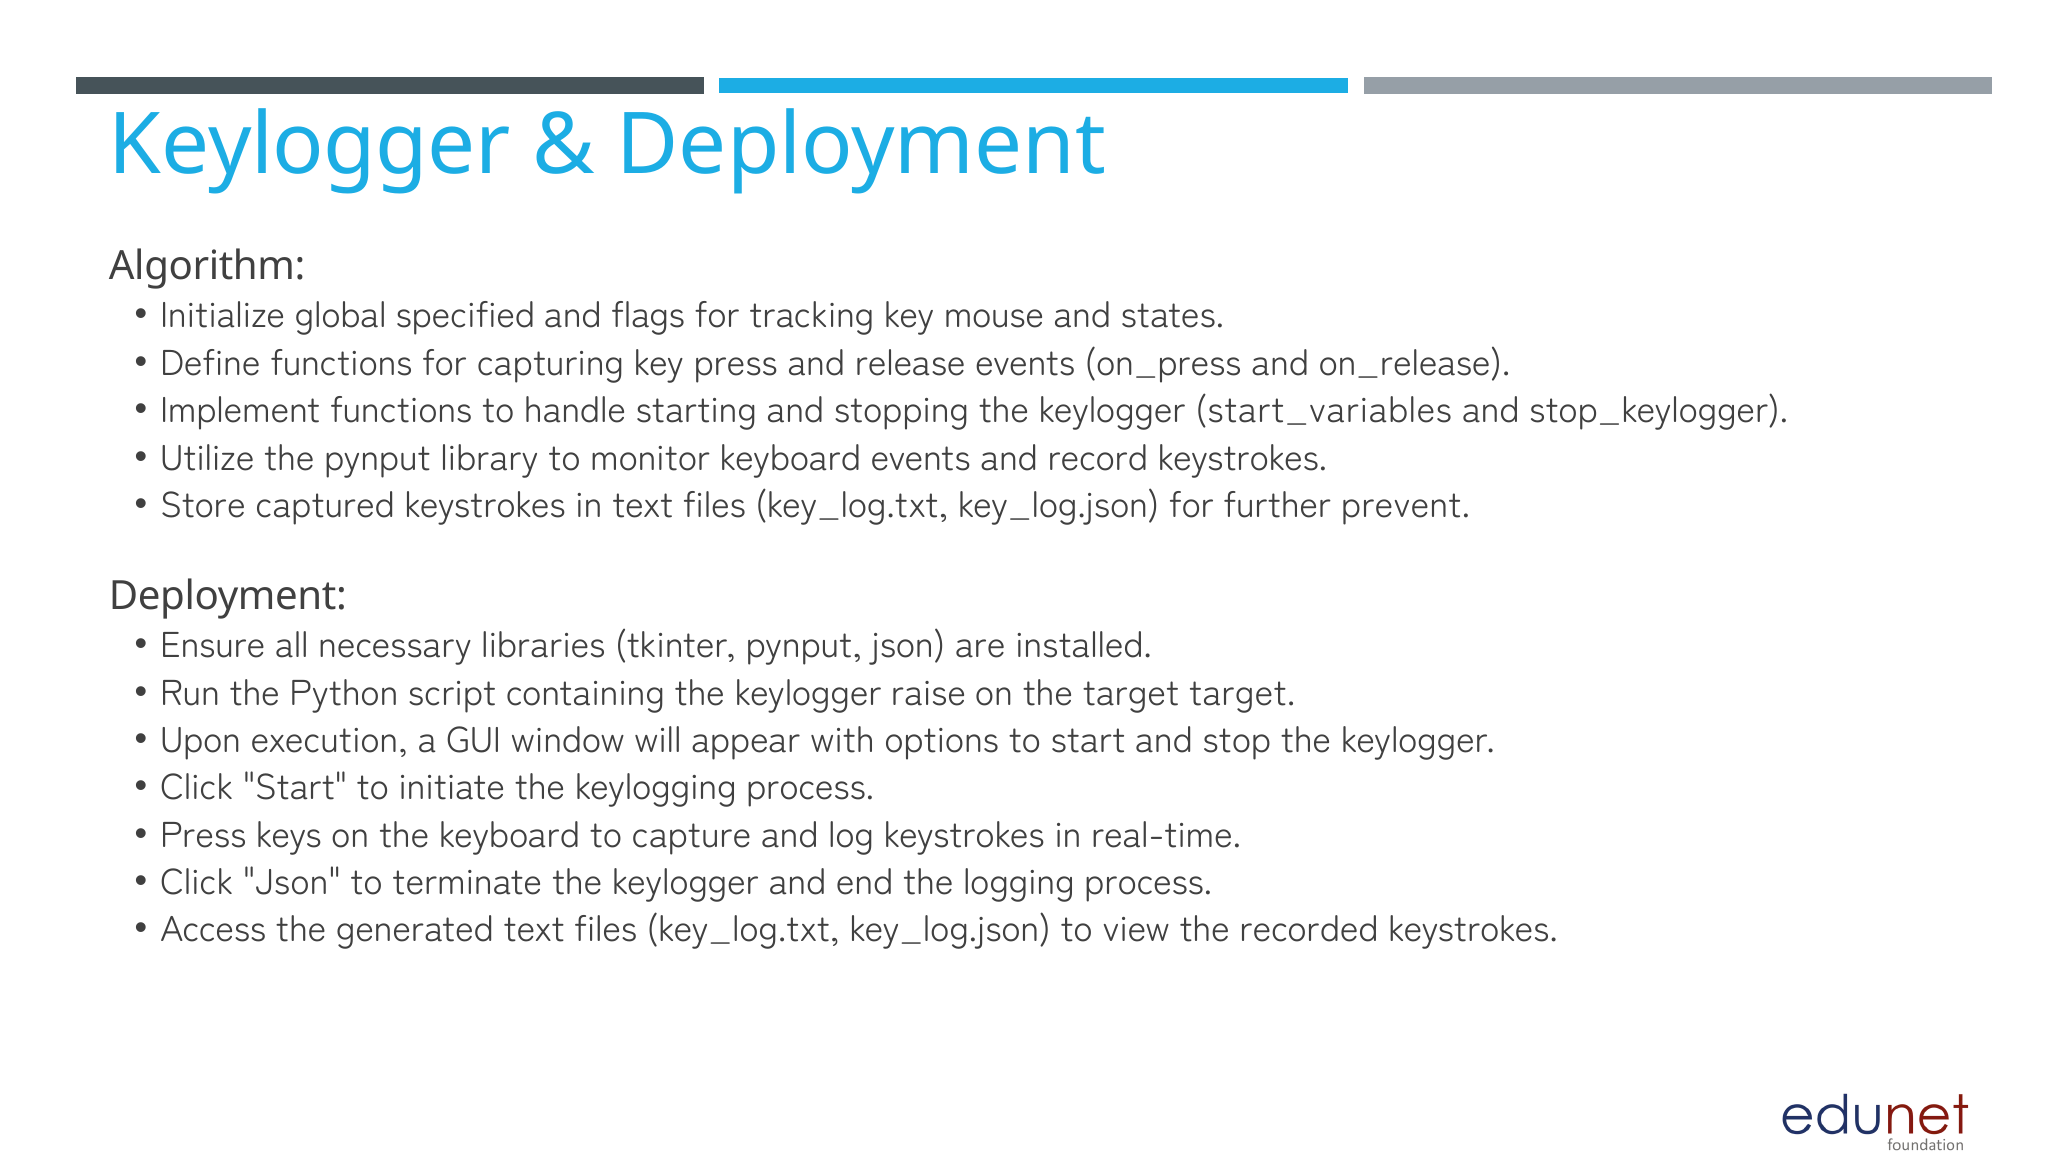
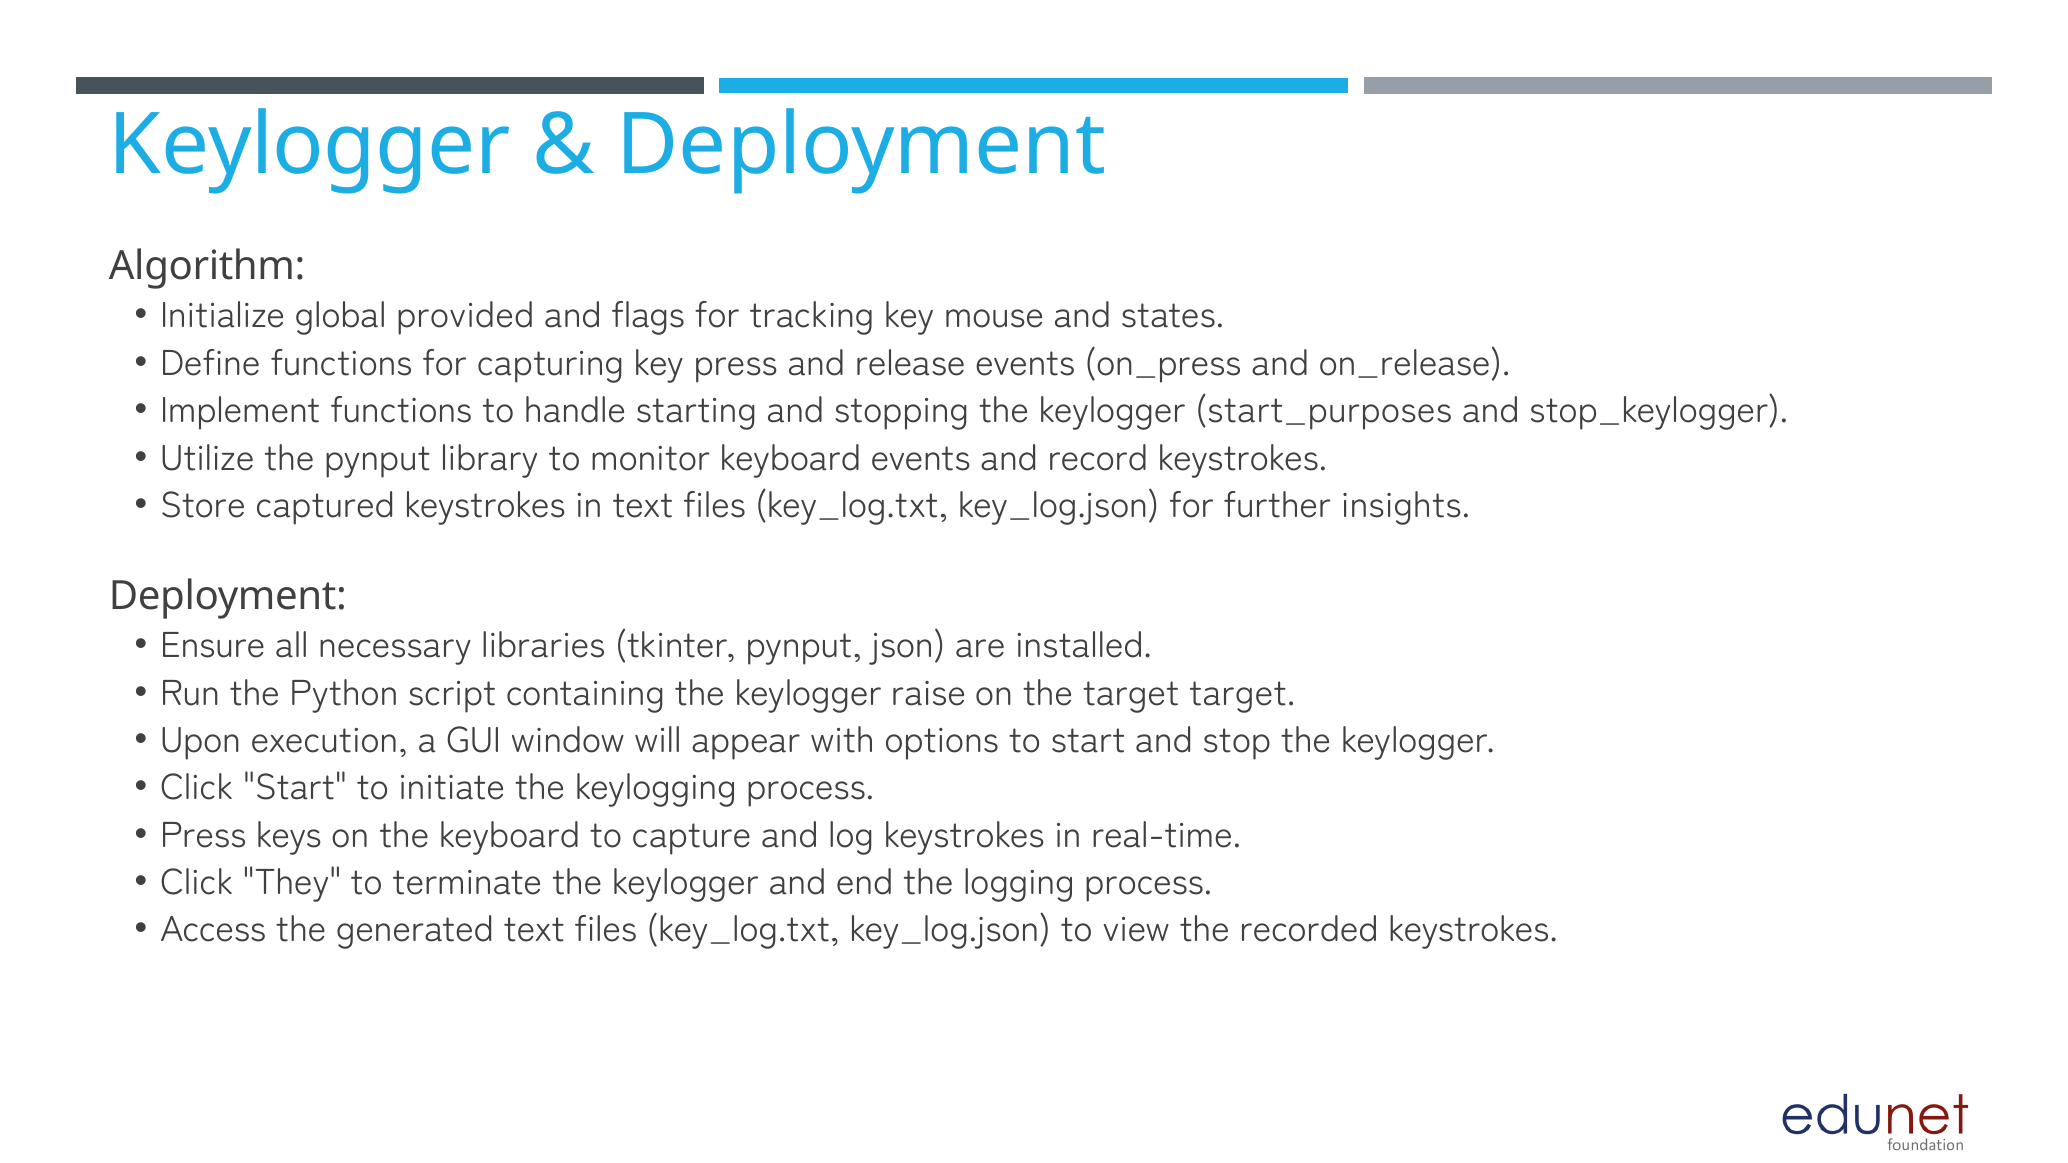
specified: specified -> provided (465, 316)
start_variables: start_variables -> start_purposes (1324, 411)
prevent: prevent -> insights (1406, 506)
Click Json: Json -> They (292, 883)
